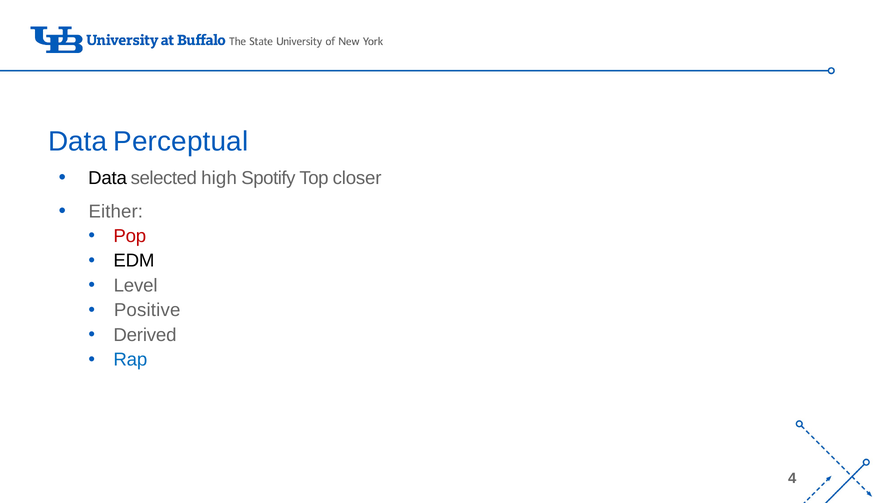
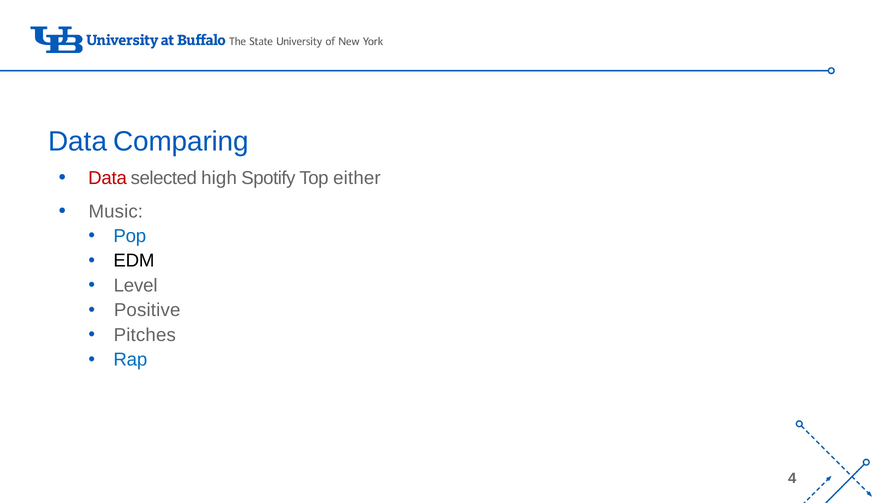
Perceptual: Perceptual -> Comparing (181, 142)
Data colour: black -> red (108, 178)
closer: closer -> either (357, 178)
Either: Either -> Music (116, 211)
Pop colour: red -> blue (130, 236)
Derived: Derived -> Pitches (145, 335)
